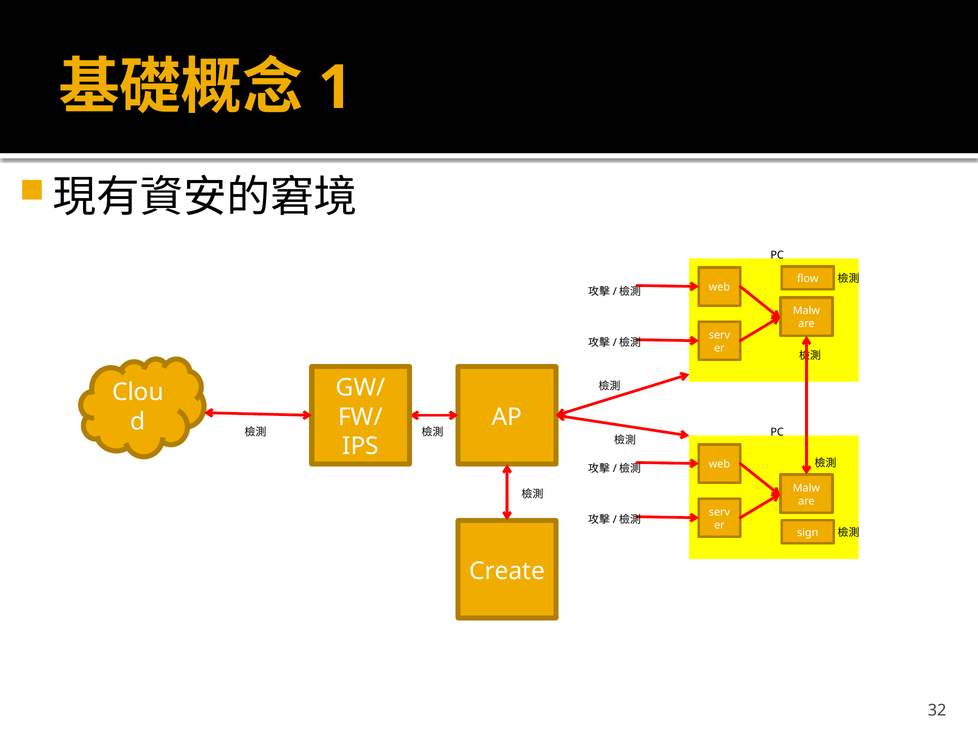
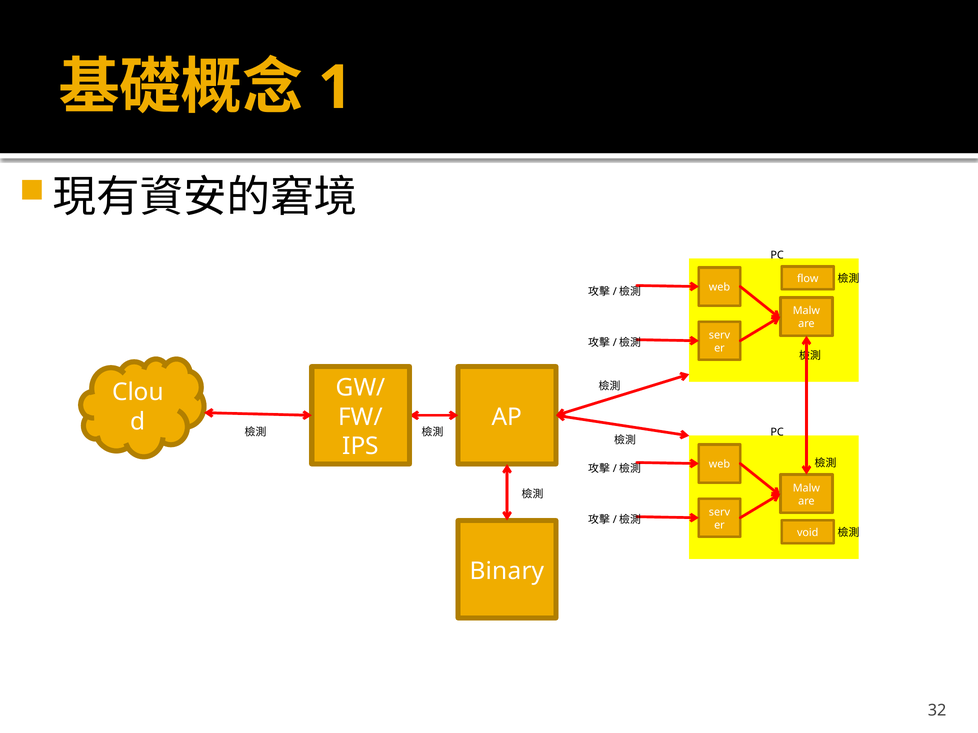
sign: sign -> void (808, 533)
Create: Create -> Binary (507, 571)
